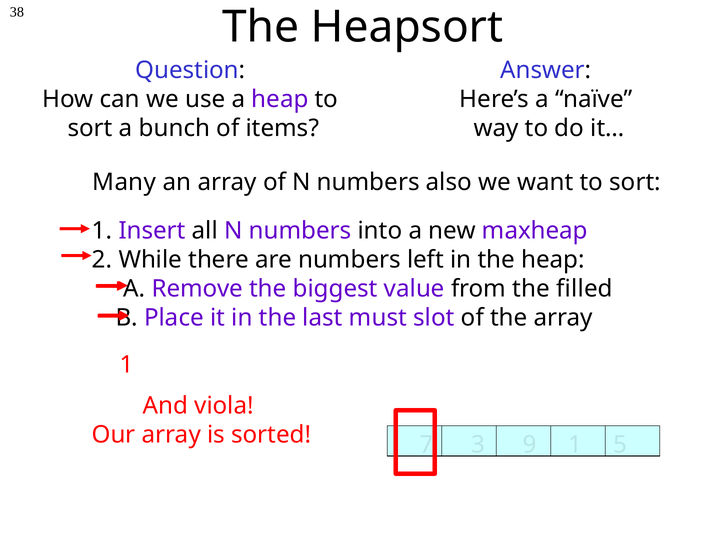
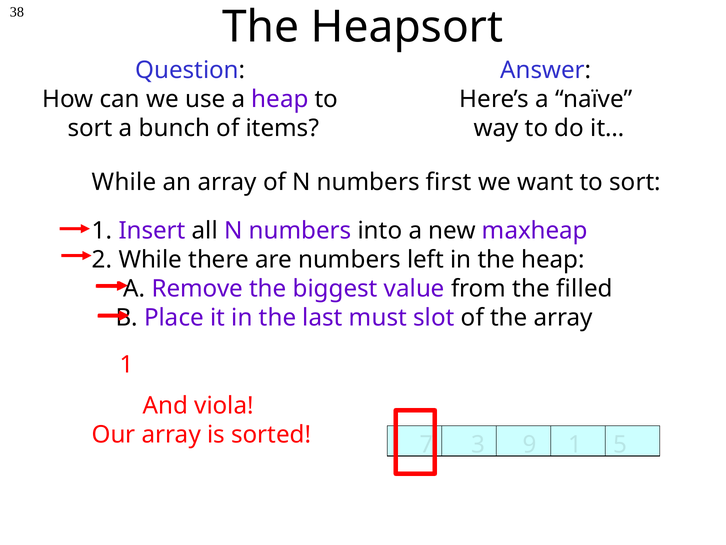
Many: Many -> While (124, 182)
also: also -> first (449, 182)
